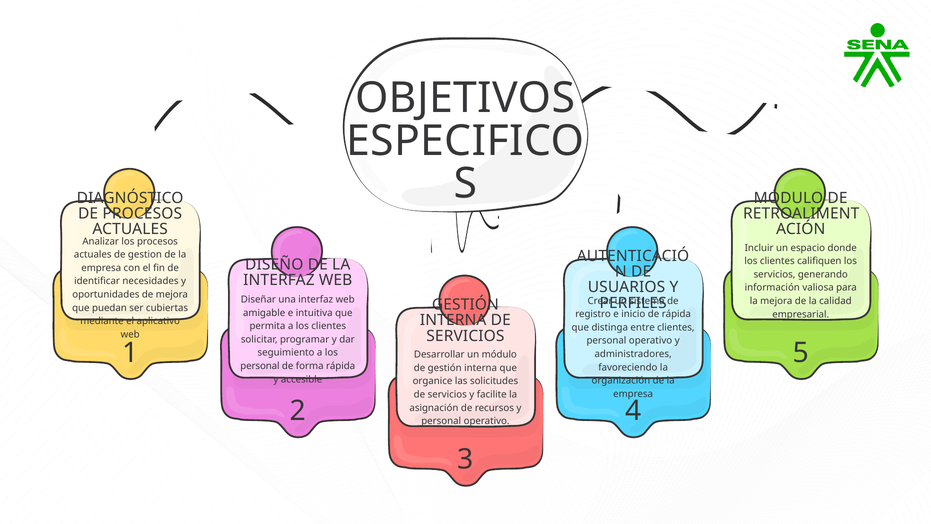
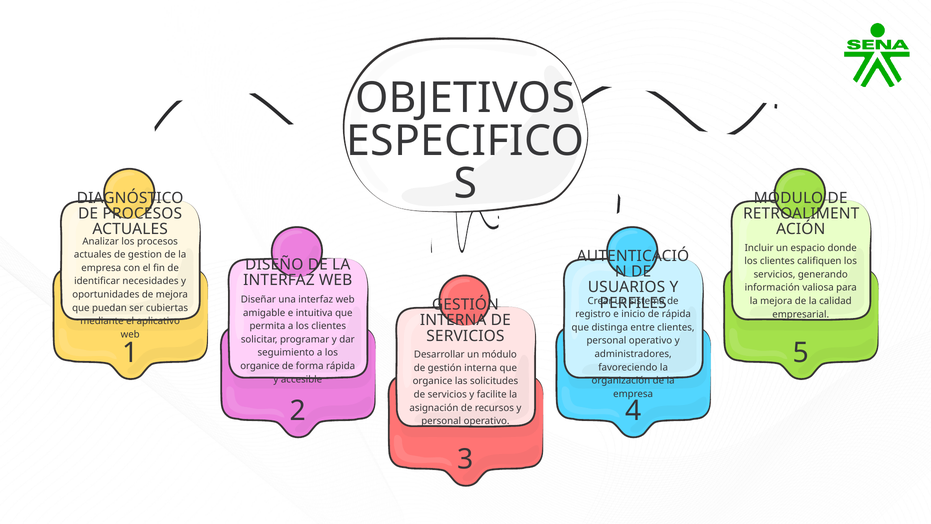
personal: personal -> organice (260, 366)
